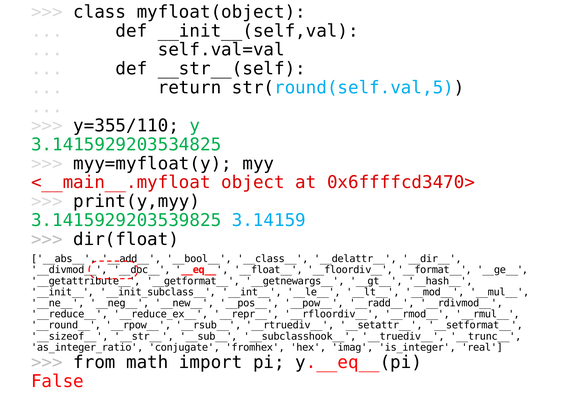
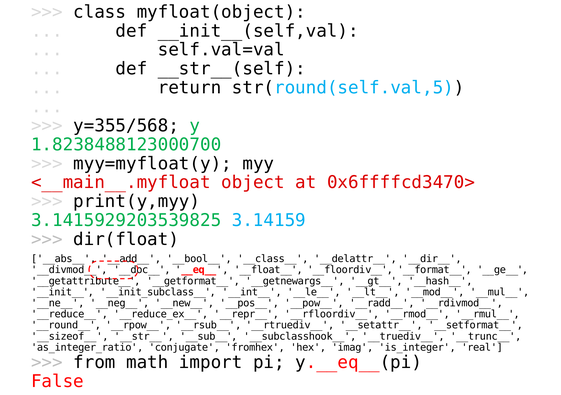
y=355/110: y=355/110 -> y=355/568 (126, 126)
3.1415929203534825: 3.1415929203534825 -> 1.8238488123000700 (126, 145)
